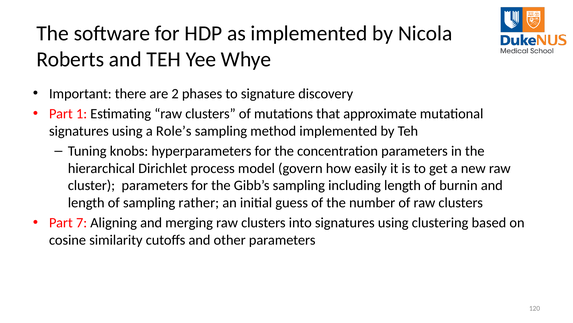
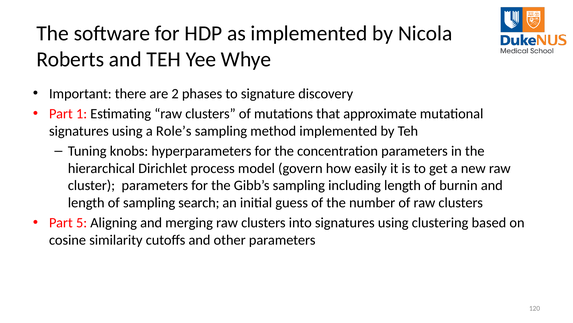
rather: rather -> search (199, 202)
7: 7 -> 5 (82, 222)
